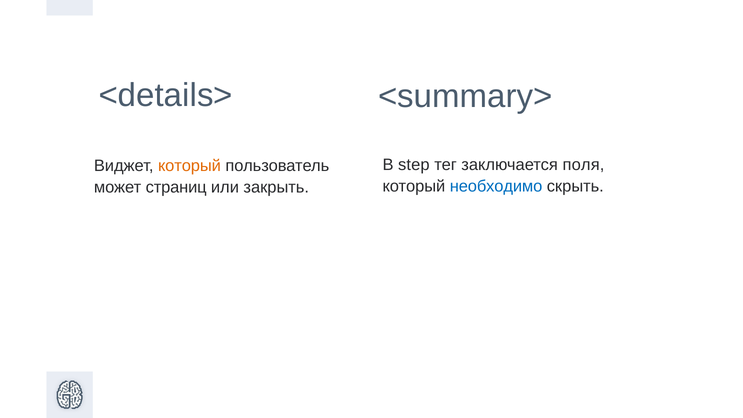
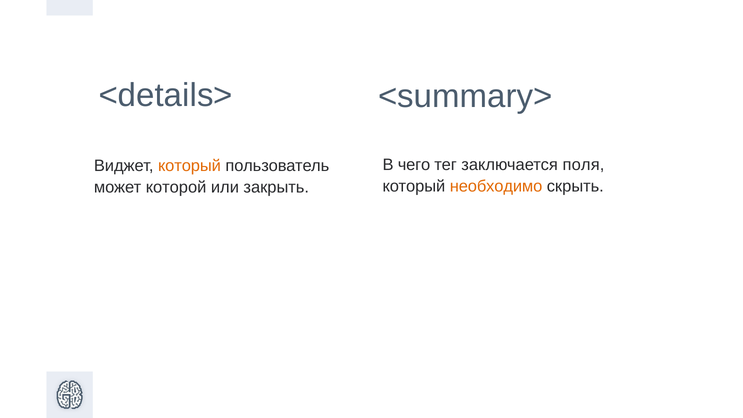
step: step -> чего (414, 165)
необходимо colour: blue -> orange (496, 186)
страниц: страниц -> которой (176, 187)
